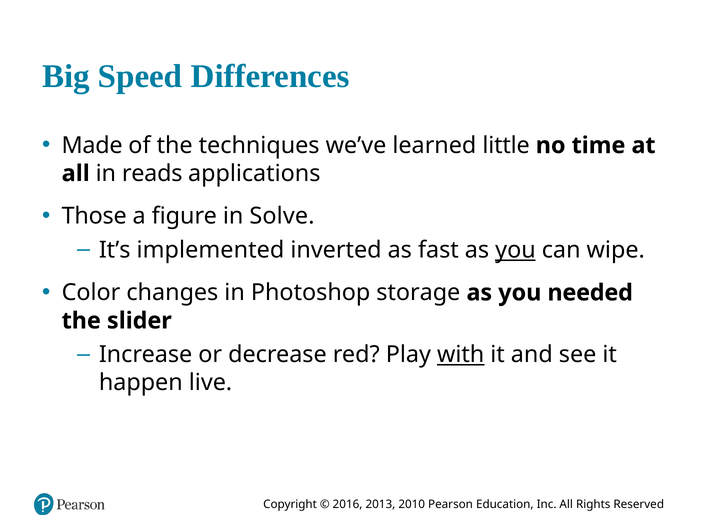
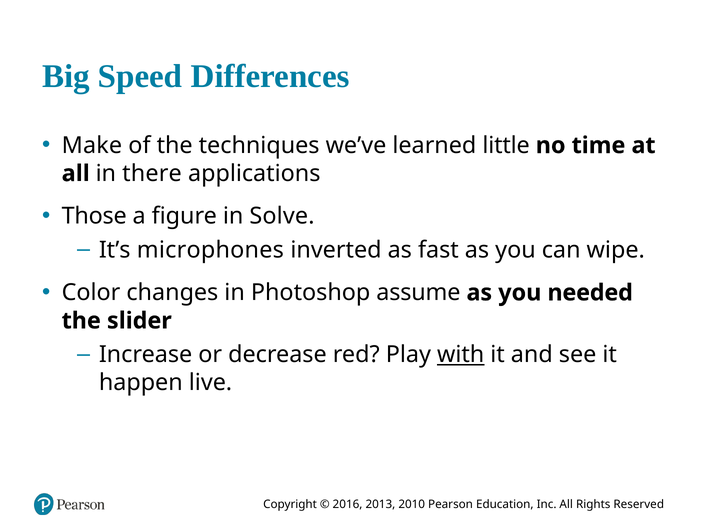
Made: Made -> Make (92, 145)
reads: reads -> there (152, 173)
implemented: implemented -> microphones (210, 250)
you underline: present -> none (515, 250)
storage: storage -> assume (418, 293)
